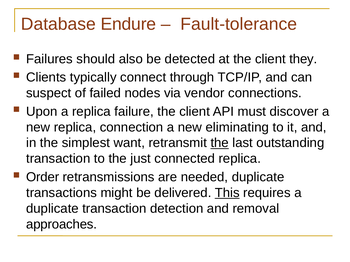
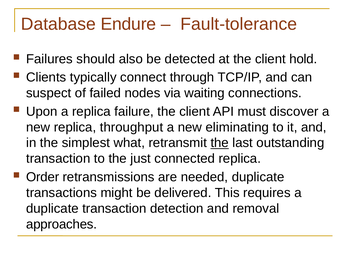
they: they -> hold (303, 59)
vendor: vendor -> waiting (205, 93)
connection: connection -> throughput (132, 127)
want: want -> what (129, 143)
This underline: present -> none (227, 193)
